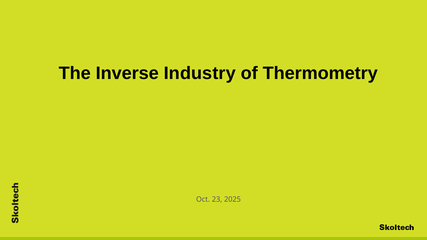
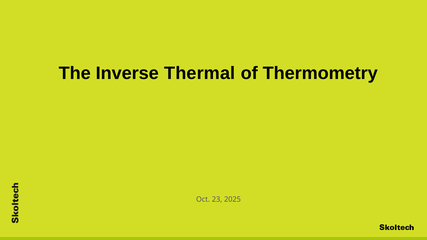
Industry: Industry -> Thermal (200, 73)
